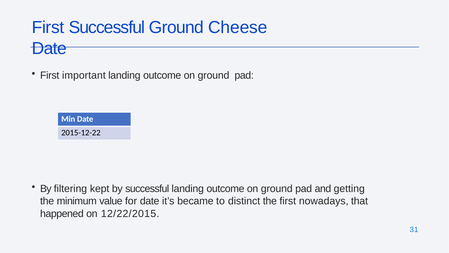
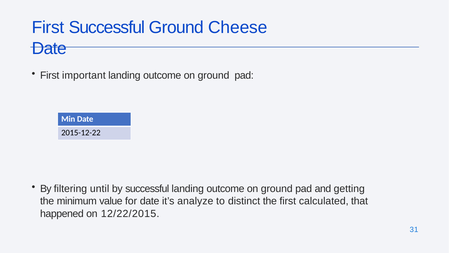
kept: kept -> until (100, 189)
became: became -> analyze (195, 201)
nowadays: nowadays -> calculated (324, 201)
